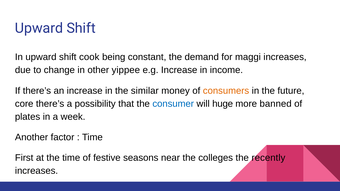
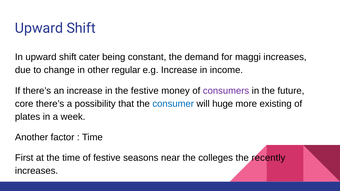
cook: cook -> cater (89, 57)
yippee: yippee -> regular (126, 70)
the similar: similar -> festive (145, 91)
consumers colour: orange -> purple (226, 91)
banned: banned -> existing (276, 104)
